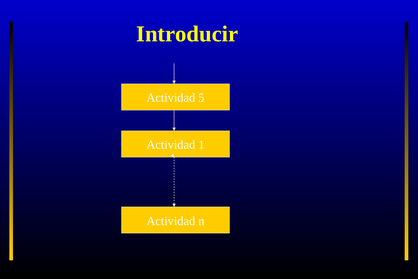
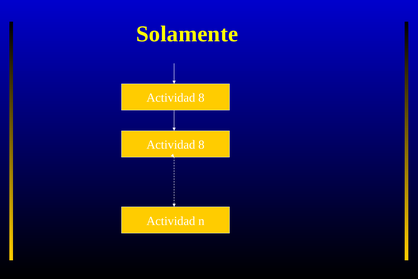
Introducir: Introducir -> Solamente (187, 34)
5: 5 -> 8 (201, 98)
1: 1 -> 8 (201, 145)
